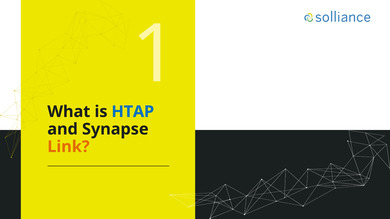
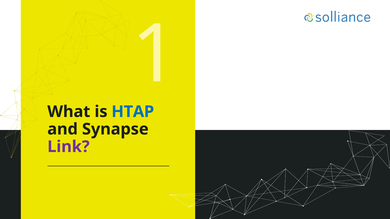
Link colour: orange -> purple (68, 147)
